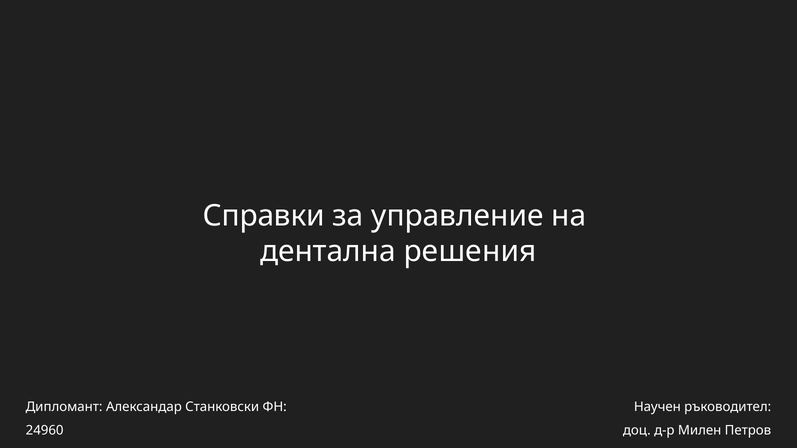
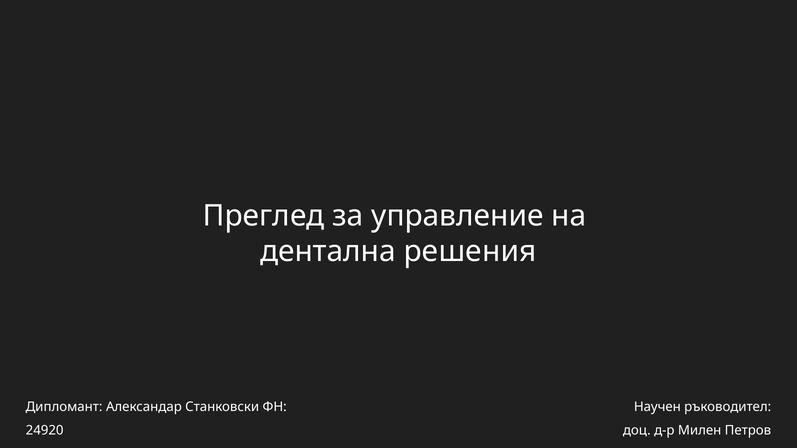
Справки: Справки -> Преглед (264, 216)
24960: 24960 -> 24920 (45, 431)
